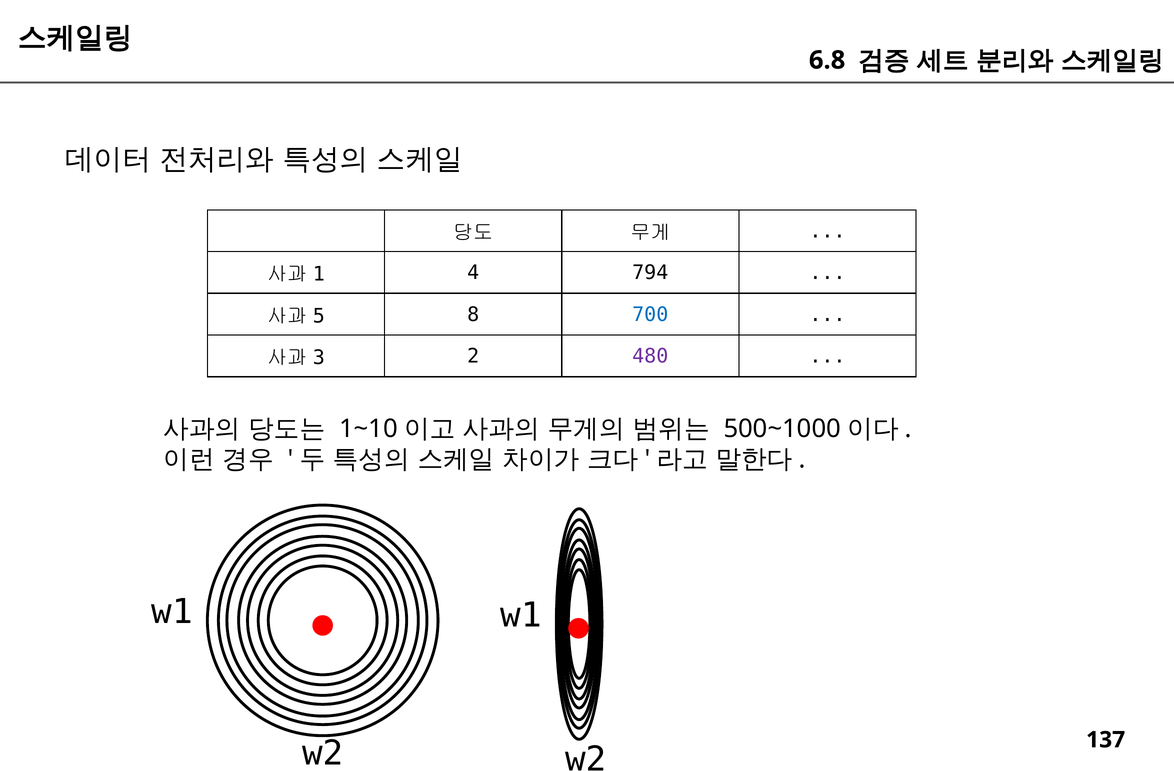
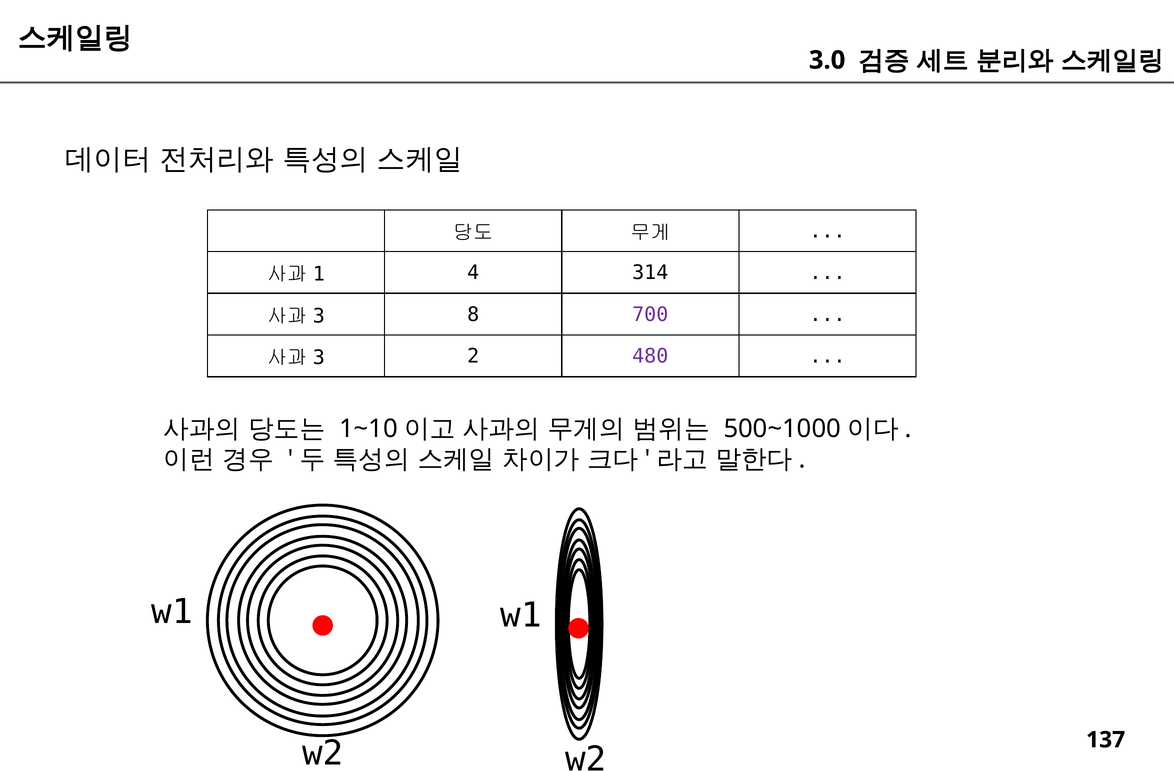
6.8: 6.8 -> 3.0 (827, 60)
794: 794 -> 314 (650, 273)
5: 5 -> 3 (319, 316)
700 colour: blue -> purple (650, 315)
